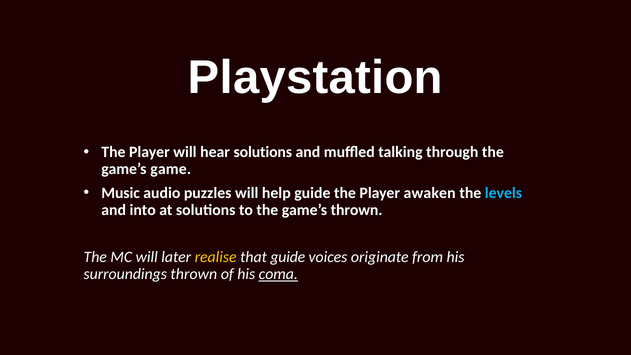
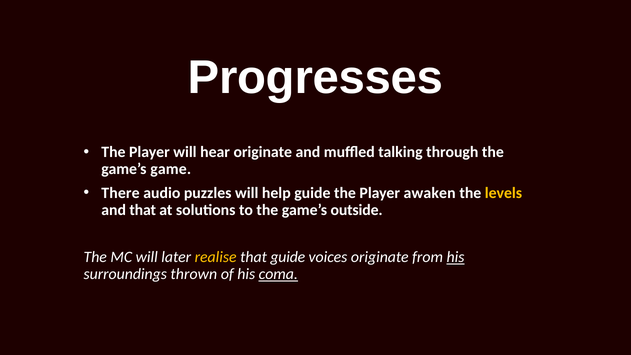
Playstation: Playstation -> Progresses (316, 78)
hear solutions: solutions -> originate (263, 152)
Music: Music -> There (120, 193)
levels colour: light blue -> yellow (503, 193)
and into: into -> that (143, 210)
game’s thrown: thrown -> outside (357, 210)
his underline: none -> present (455, 257)
